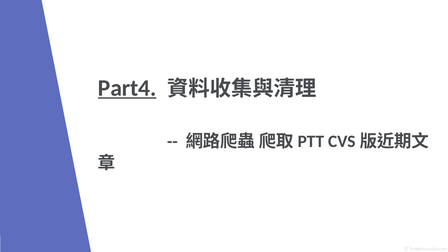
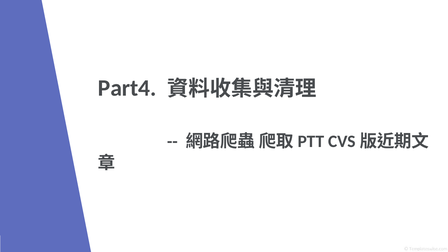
Part4 underline: present -> none (127, 88)
